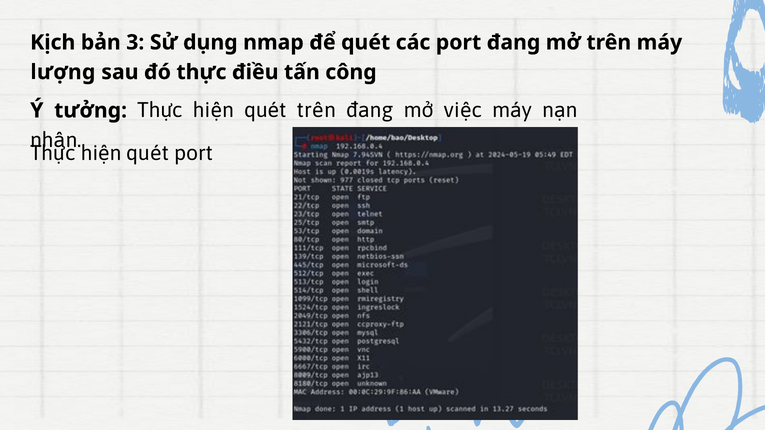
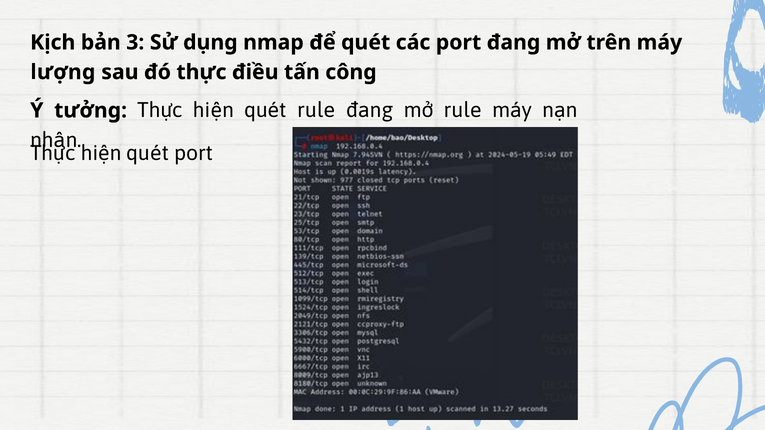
quét trên: trên -> rule (316, 111)
mở việc: việc -> rule (463, 111)
